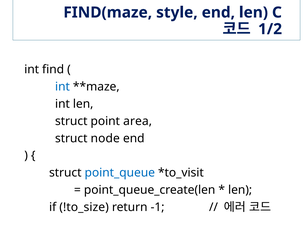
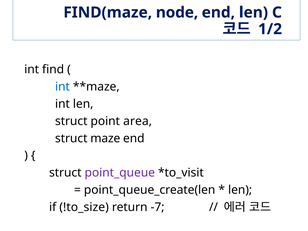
style: style -> node (177, 12)
node: node -> maze (105, 138)
point_queue colour: blue -> purple (120, 173)
-1: -1 -> -7 (158, 207)
